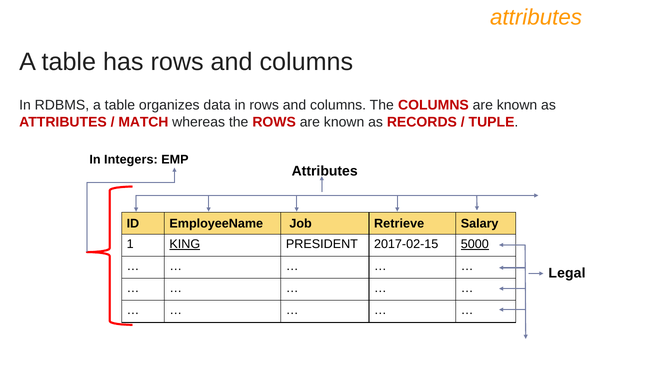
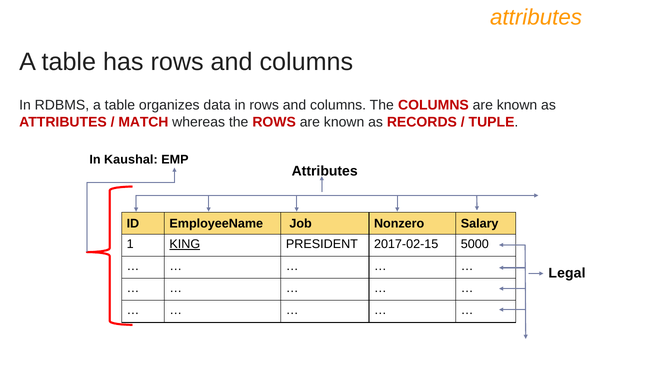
Integers: Integers -> Kaushal (131, 160)
Retrieve: Retrieve -> Nonzero (399, 224)
5000 underline: present -> none (475, 244)
